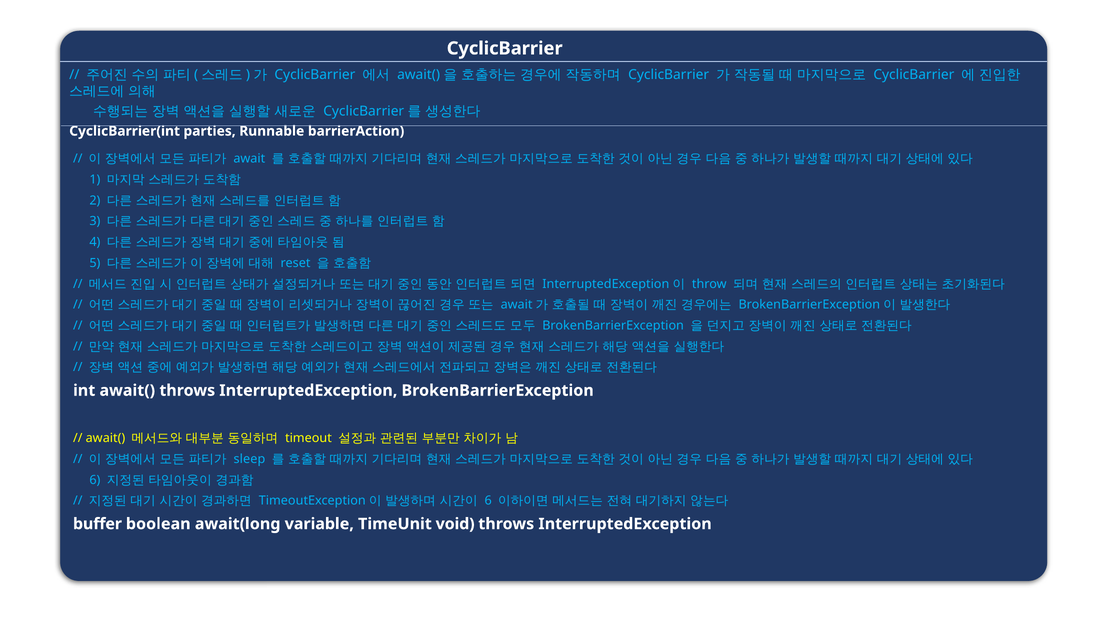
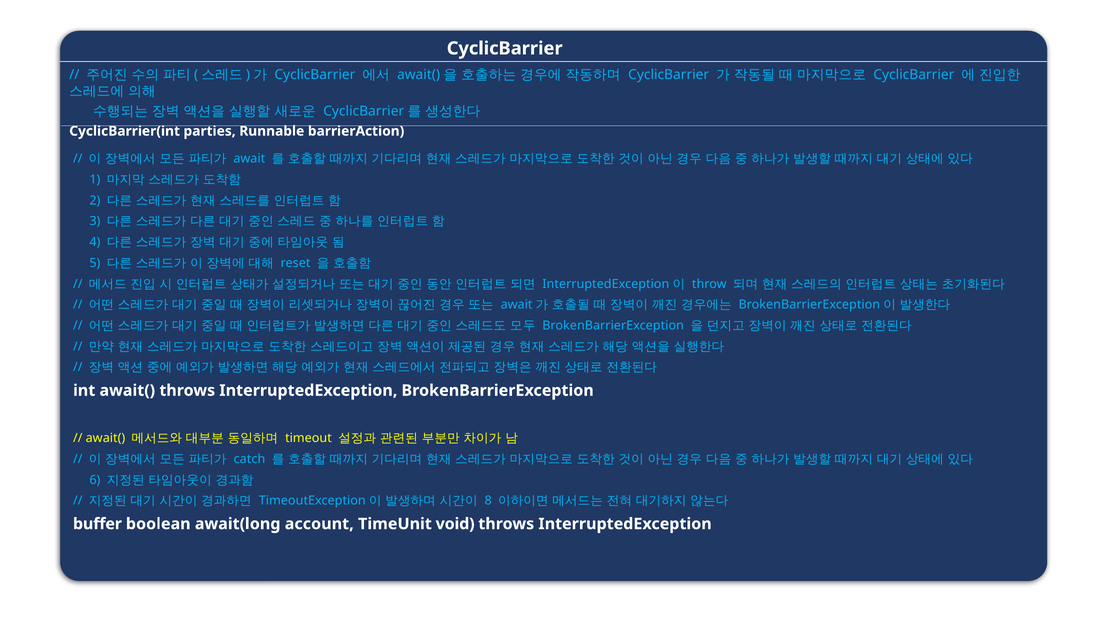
sleep: sleep -> catch (249, 459)
6: 6 -> 8 (488, 501)
variable: variable -> account (319, 524)
